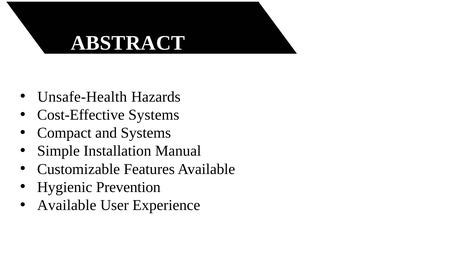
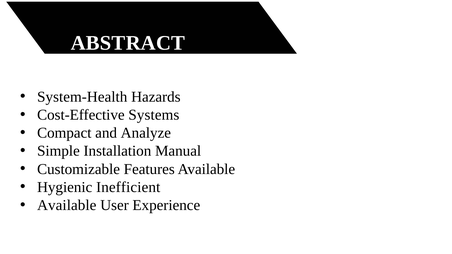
Unsafe-Health: Unsafe-Health -> System-Health (82, 97)
and Systems: Systems -> Analyze (146, 133)
Prevention: Prevention -> Inefficient (128, 187)
